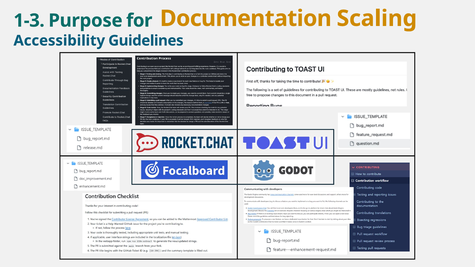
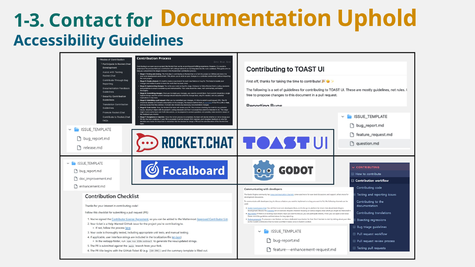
Scaling: Scaling -> Uphold (377, 18)
Purpose: Purpose -> Contact (85, 21)
